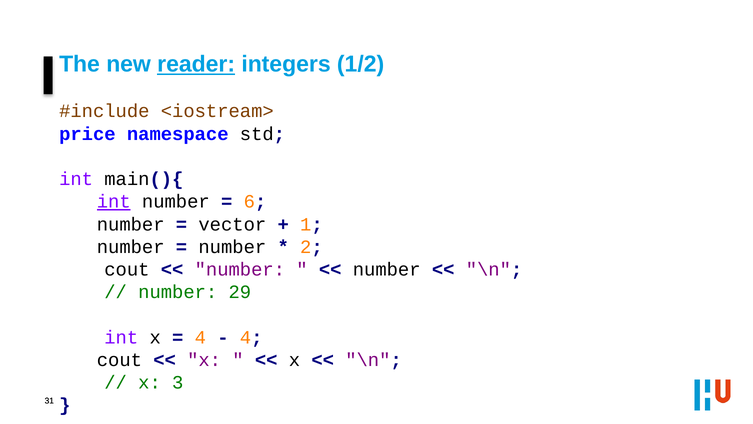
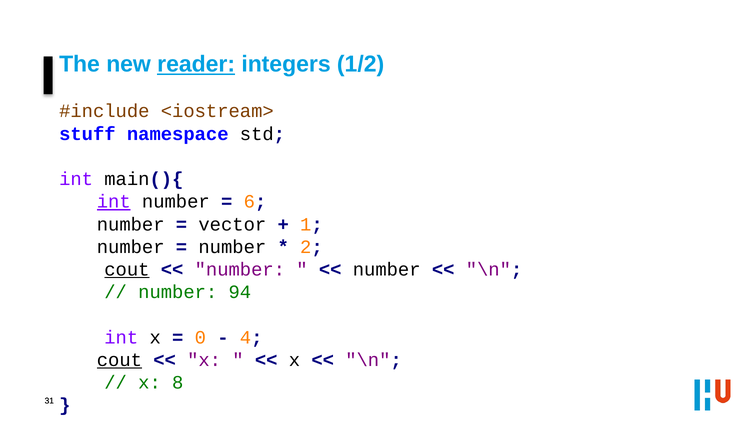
price: price -> stuff (87, 134)
cout underline: none -> present (127, 269)
29: 29 -> 94 (240, 292)
4: 4 -> 0 (200, 337)
cout underline: none -> present (119, 360)
3: 3 -> 8 (178, 382)
